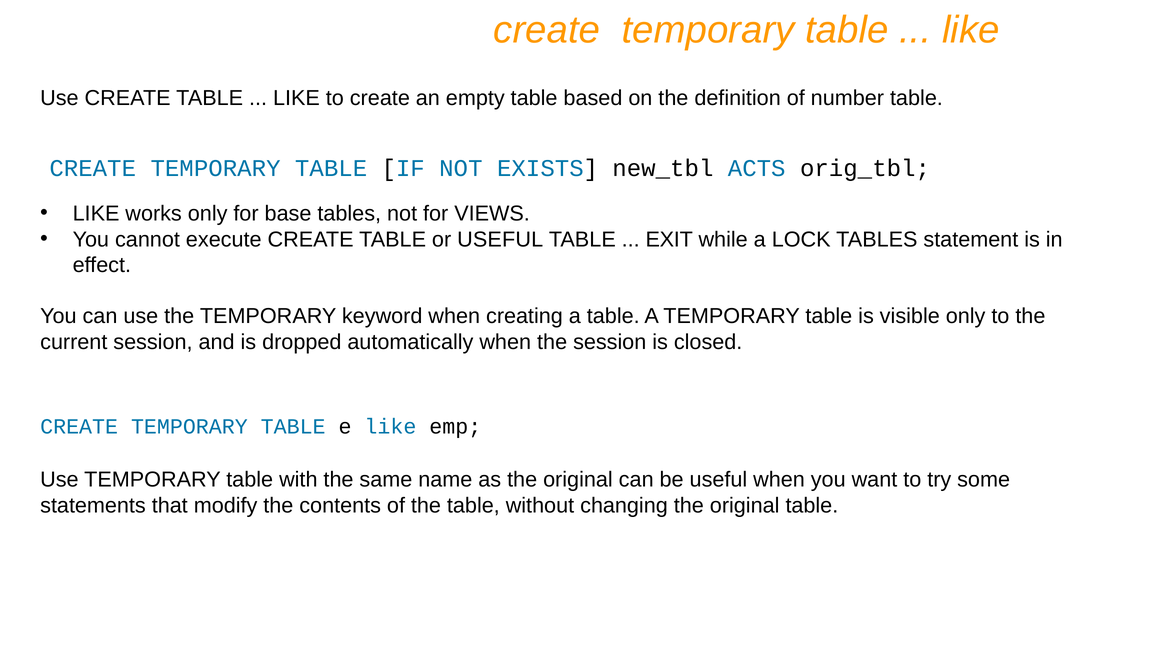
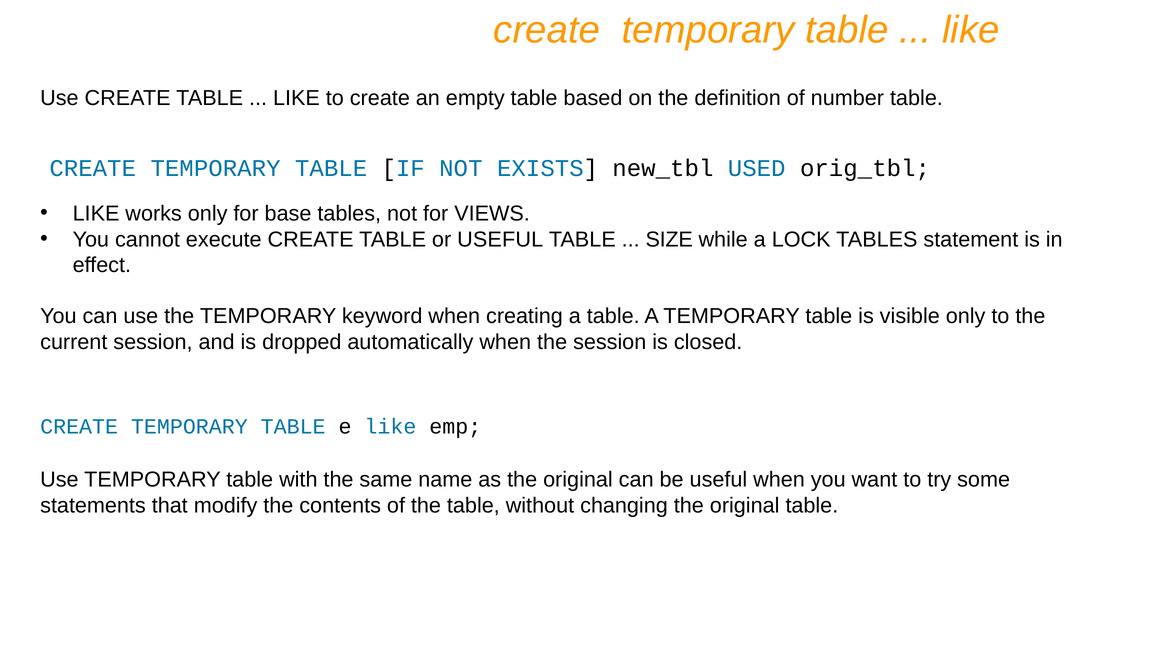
ACTS: ACTS -> USED (757, 168)
EXIT: EXIT -> SIZE (669, 239)
